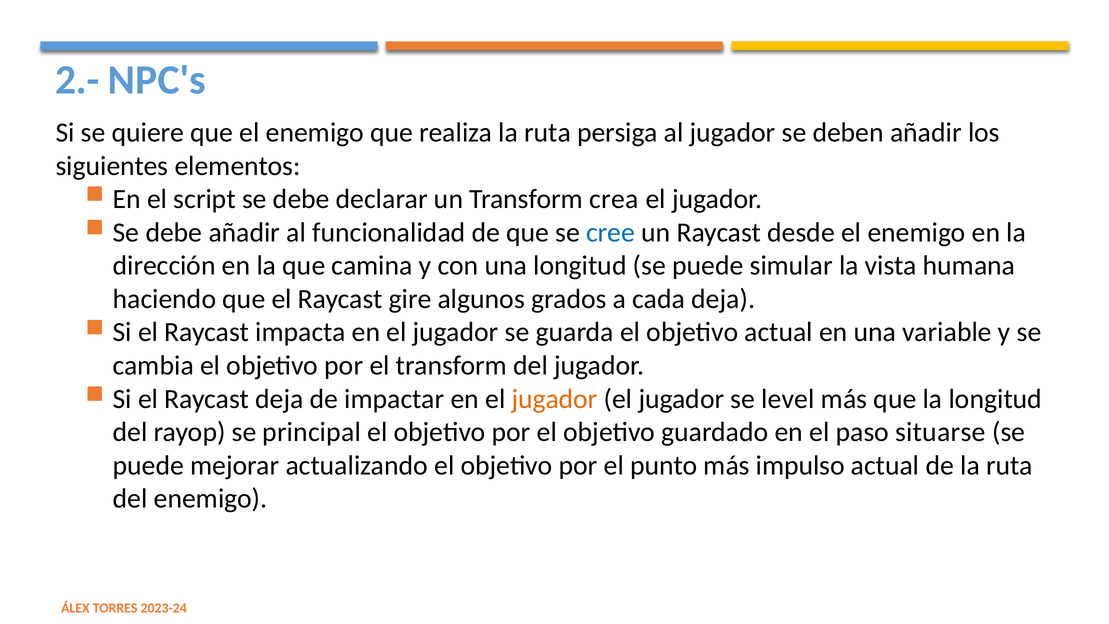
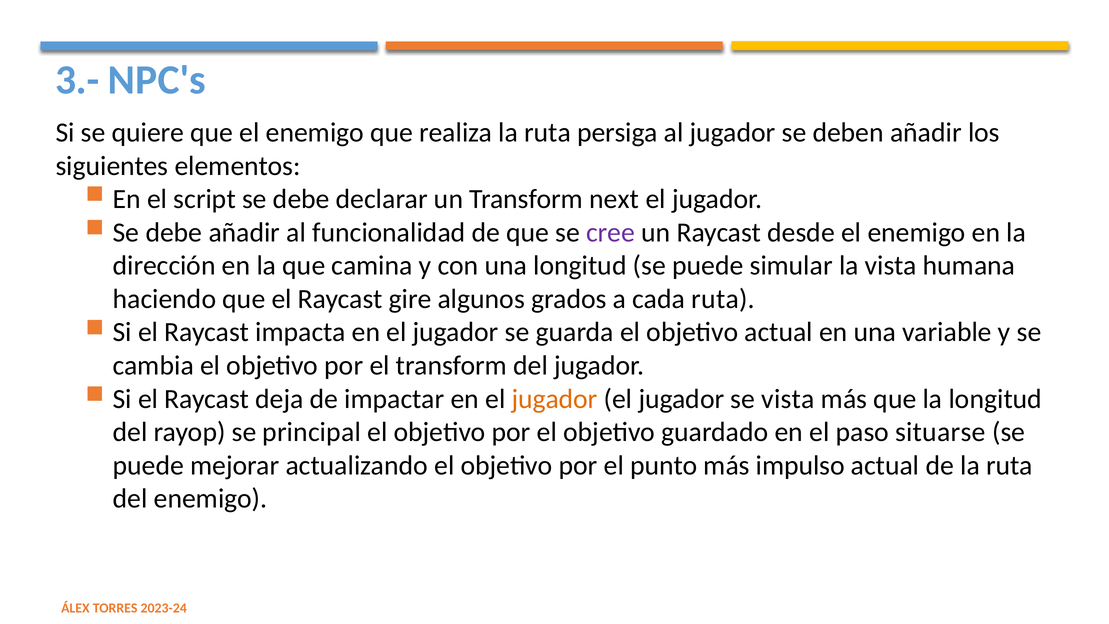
2.-: 2.- -> 3.- (77, 80)
crea: crea -> next (614, 199)
cree colour: blue -> purple (611, 232)
cada deja: deja -> ruta (723, 299)
se level: level -> vista (788, 399)
